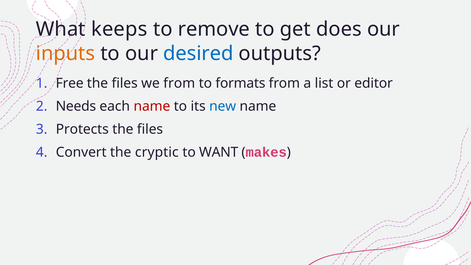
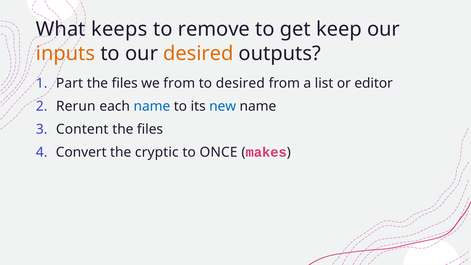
does: does -> keep (339, 29)
desired colour: blue -> orange (198, 53)
Free: Free -> Part (70, 83)
to formats: formats -> desired (240, 83)
Needs: Needs -> Rerun (76, 106)
name colour: red -> blue (152, 106)
Protects: Protects -> Content (82, 129)
WANT: WANT -> ONCE (219, 152)
